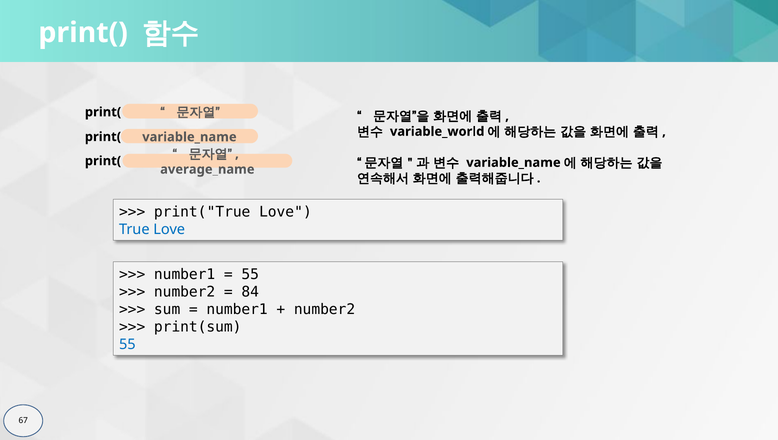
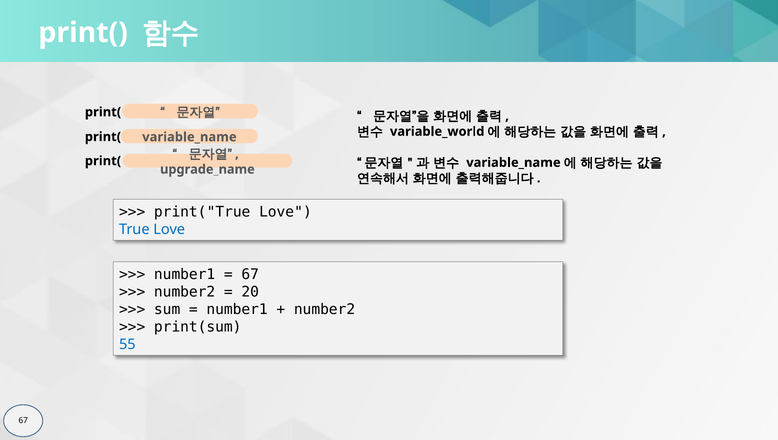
average_name: average_name -> upgrade_name (207, 169)
55: 55 -> 67 (250, 274)
84: 84 -> 20 (250, 292)
